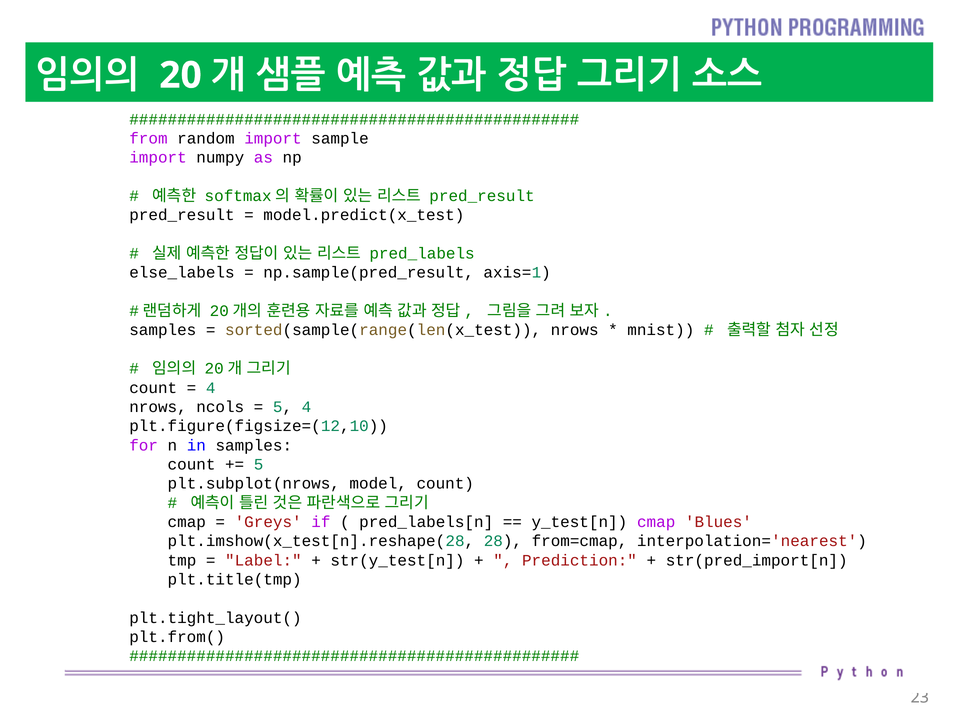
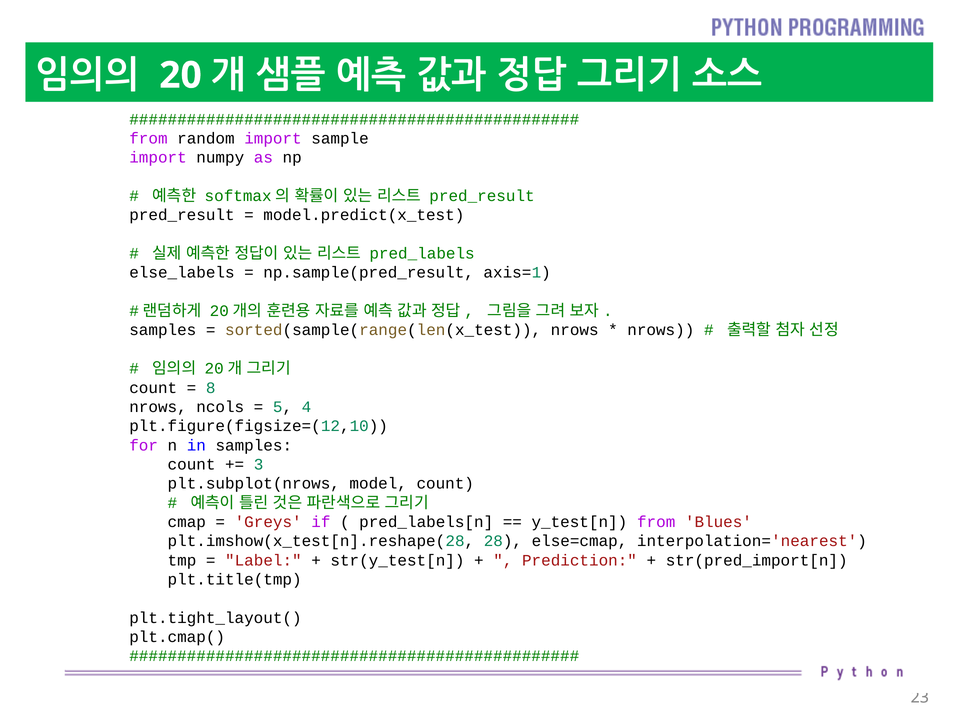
mnist: mnist -> nrows (661, 330)
4: 4 -> 8 (211, 387)
5: 5 -> 3 (259, 464)
y_test[n cmap: cmap -> from (656, 522)
from=cmap: from=cmap -> else=cmap (579, 541)
plt.from(: plt.from( -> plt.cmap( (177, 637)
